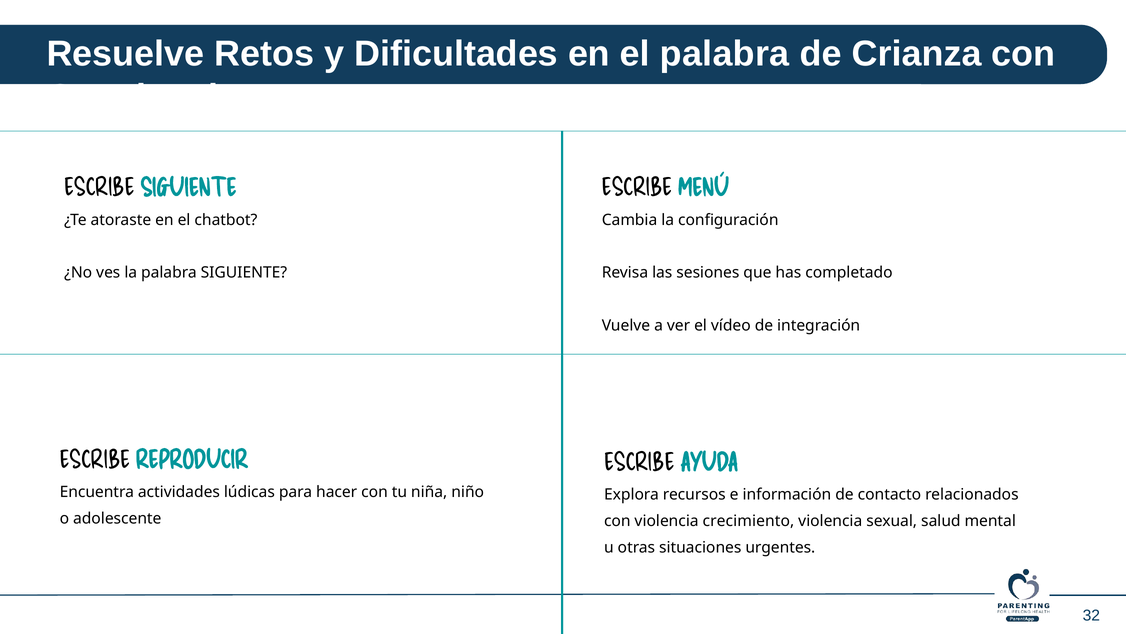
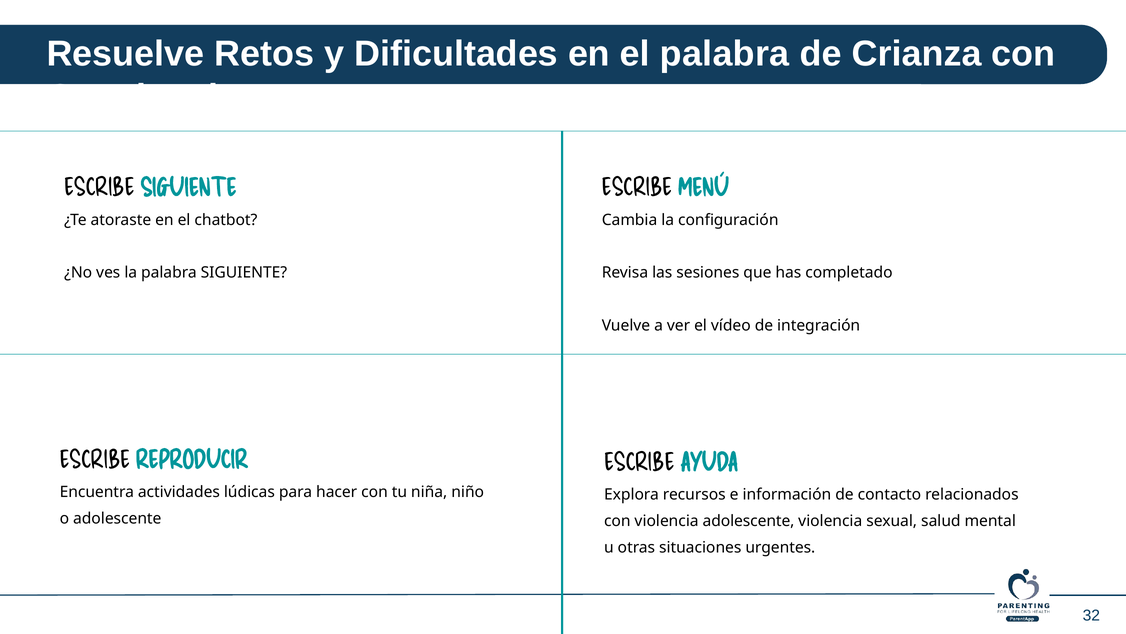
violencia crecimiento: crecimiento -> adolescente (749, 521)
